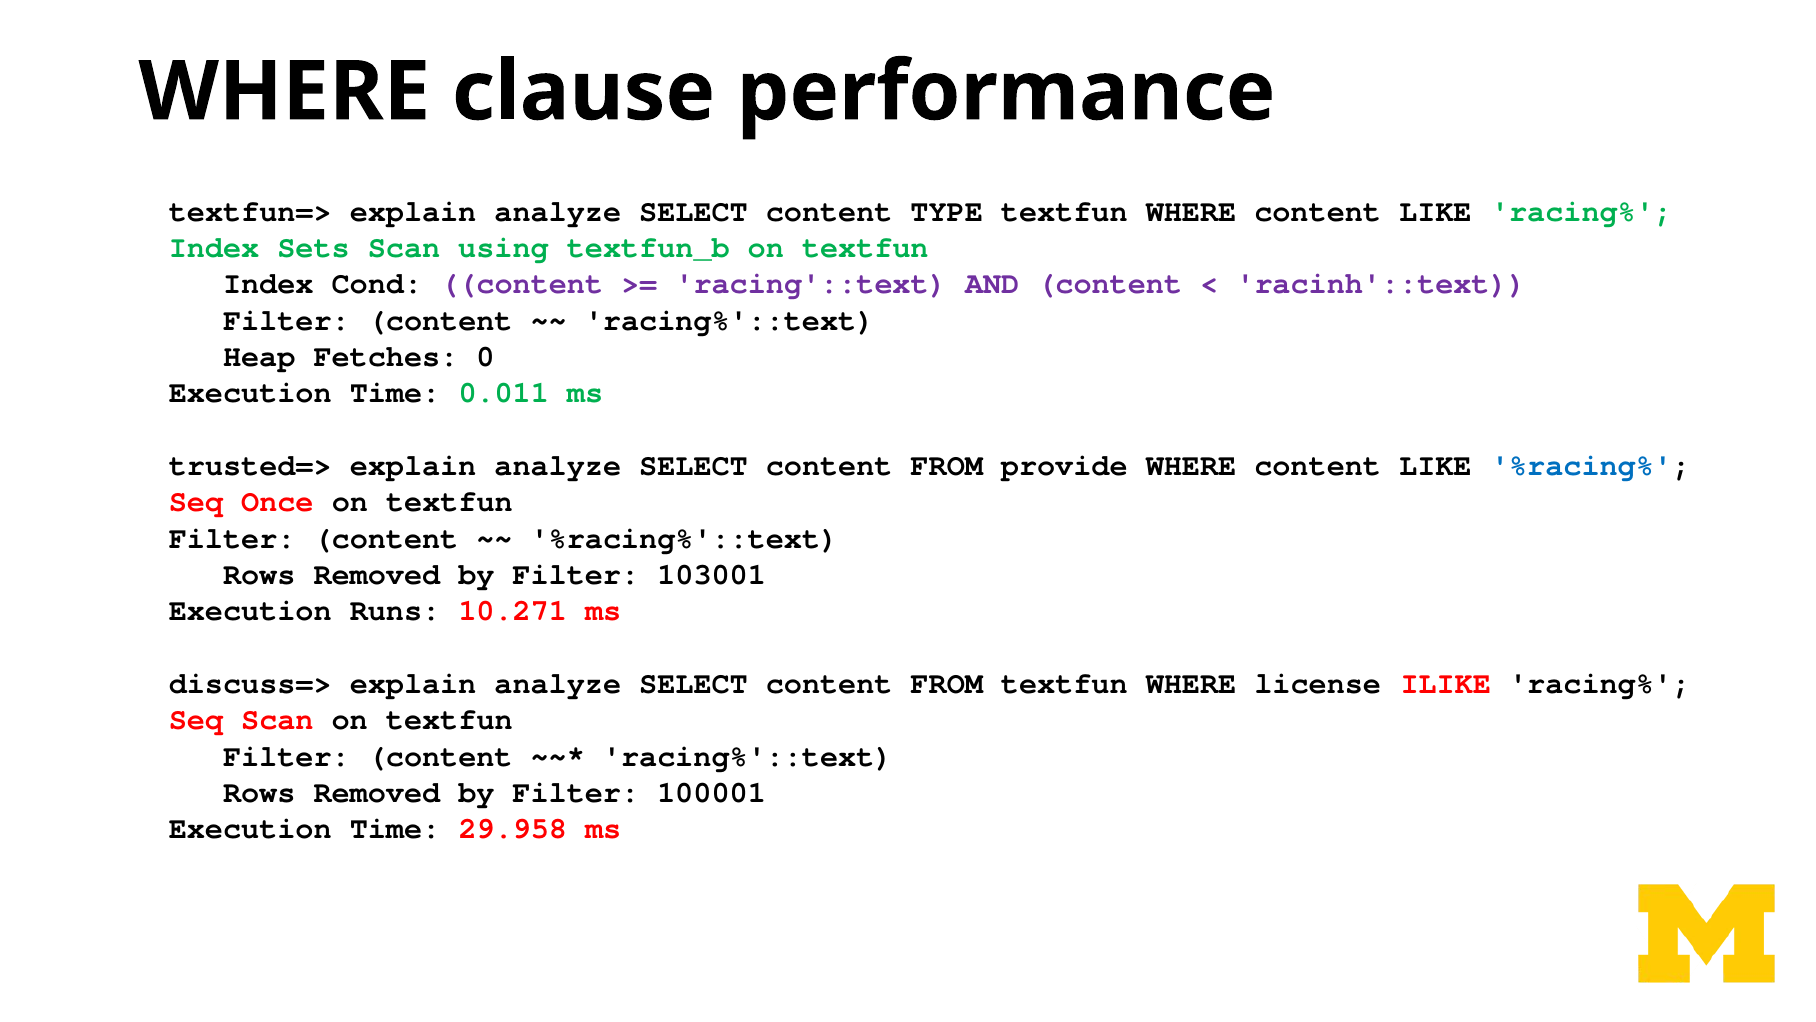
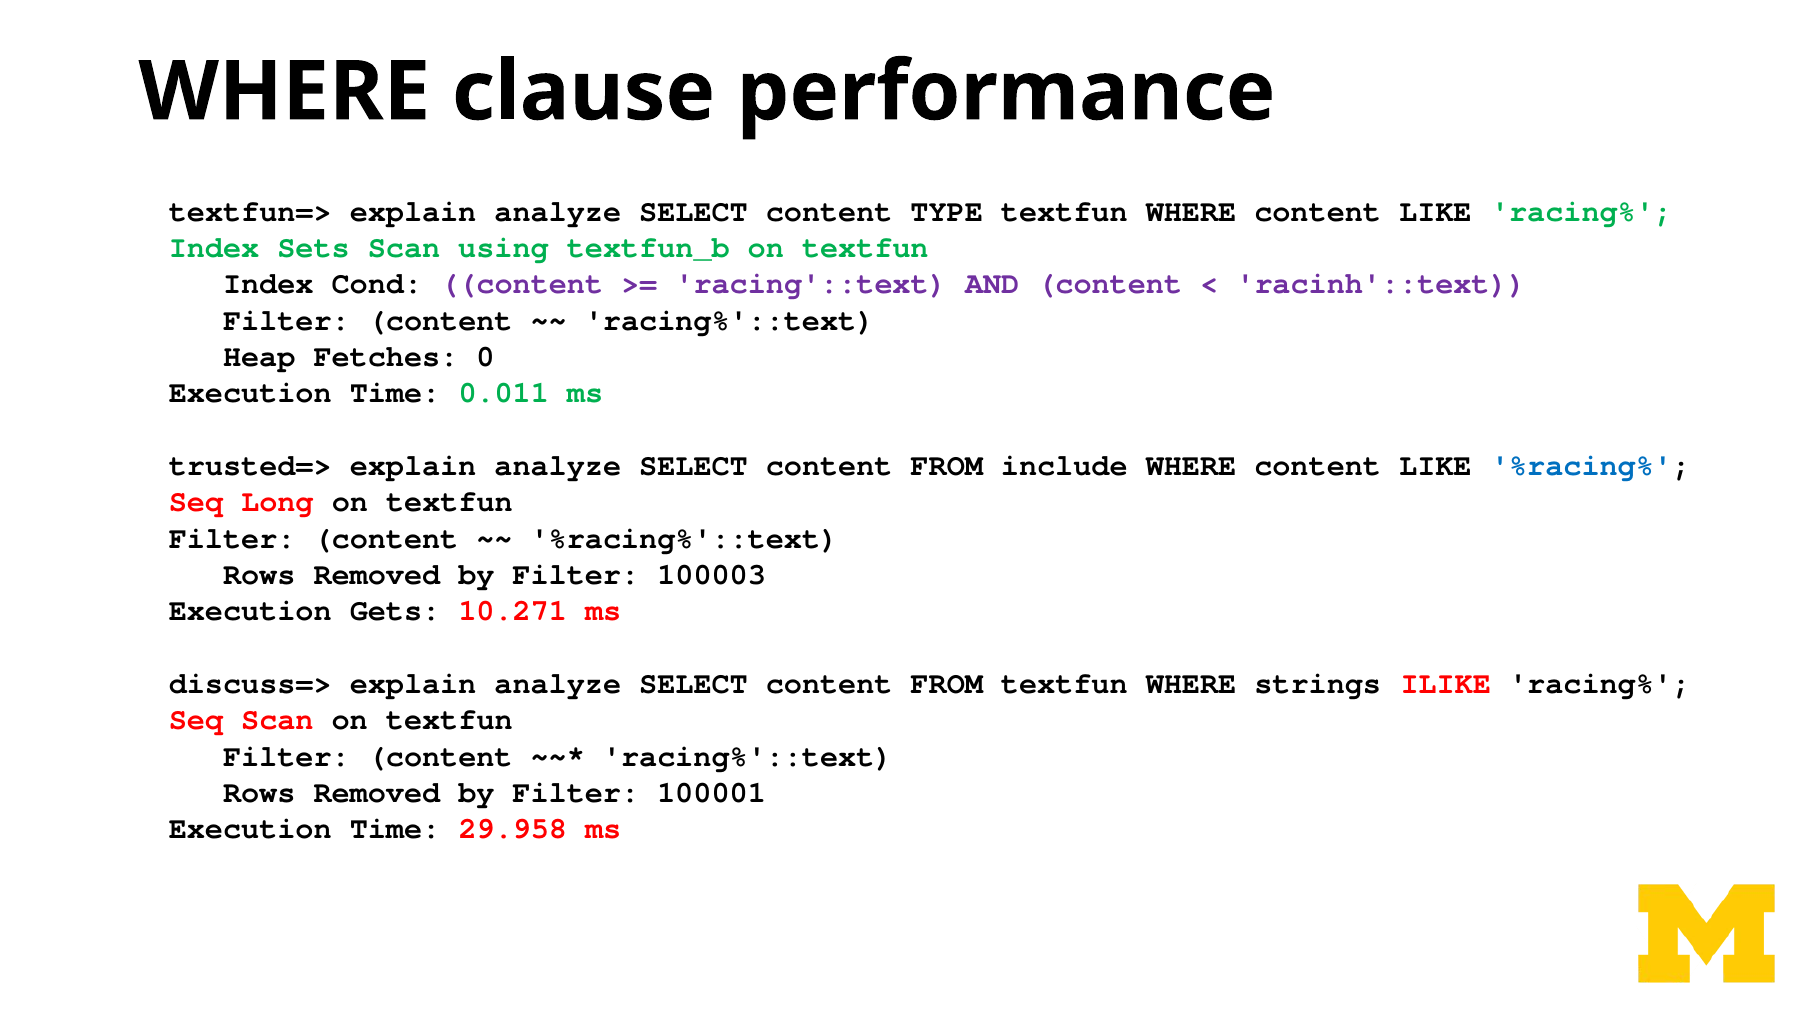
provide: provide -> include (1064, 465)
Once: Once -> Long (277, 502)
103001: 103001 -> 100003 (712, 574)
Runs: Runs -> Gets (395, 610)
license: license -> strings (1318, 683)
